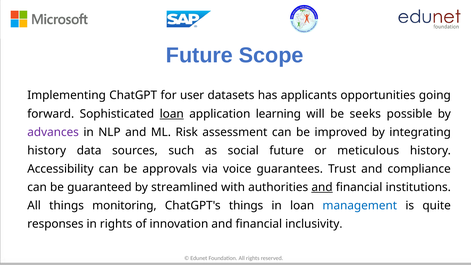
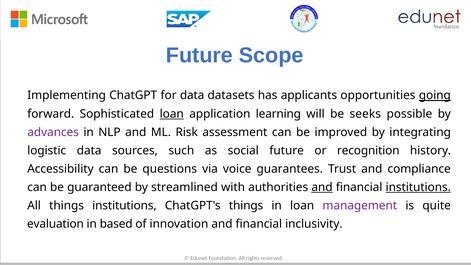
for user: user -> data (192, 95)
going underline: none -> present (435, 95)
history: history -> logistic (47, 150)
meticulous: meticulous -> recognition (368, 150)
approvals: approvals -> questions (170, 169)
institutions underline: none -> present (418, 187)
things monitoring: monitoring -> institutions (124, 206)
management colour: blue -> purple (360, 206)
responses: responses -> evaluation (55, 224)
in rights: rights -> based (116, 224)
